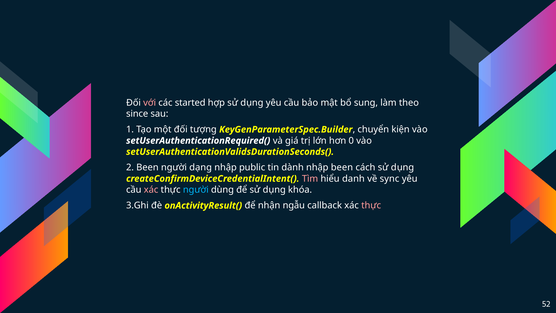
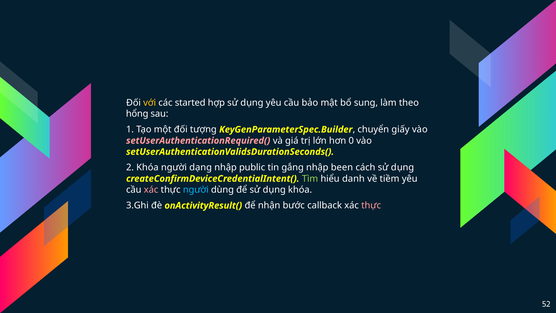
với colour: pink -> yellow (150, 103)
since: since -> hổng (137, 114)
kiện: kiện -> giấy (400, 129)
setUserAuthenticationRequired( colour: white -> pink (198, 141)
2 Been: Been -> Khóa (147, 167)
dành: dành -> gắng (293, 167)
Tìm colour: pink -> light green (310, 179)
sync: sync -> tiềm (390, 179)
ngẫu: ngẫu -> bước (294, 205)
